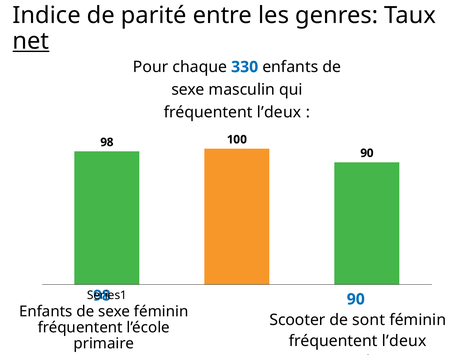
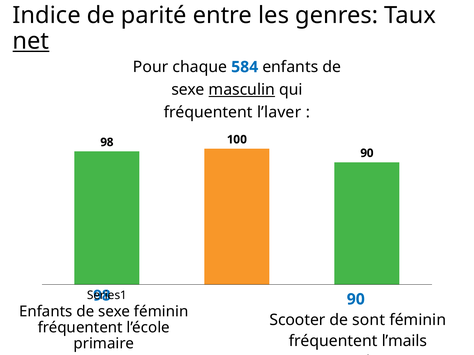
330: 330 -> 584 (245, 67)
masculin underline: none -> present (242, 90)
l’deux: l’deux -> l’laver (279, 113)
l’deux: l’deux -> l’mails (404, 341)
